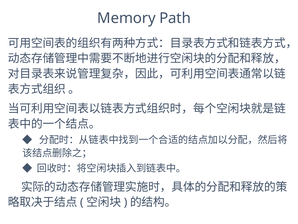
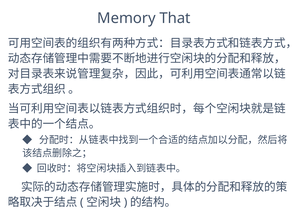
Path: Path -> That (175, 18)
